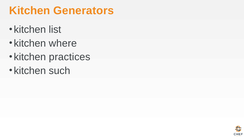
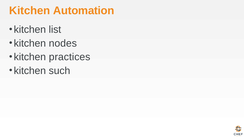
Generators: Generators -> Automation (84, 11)
where: where -> nodes (63, 43)
